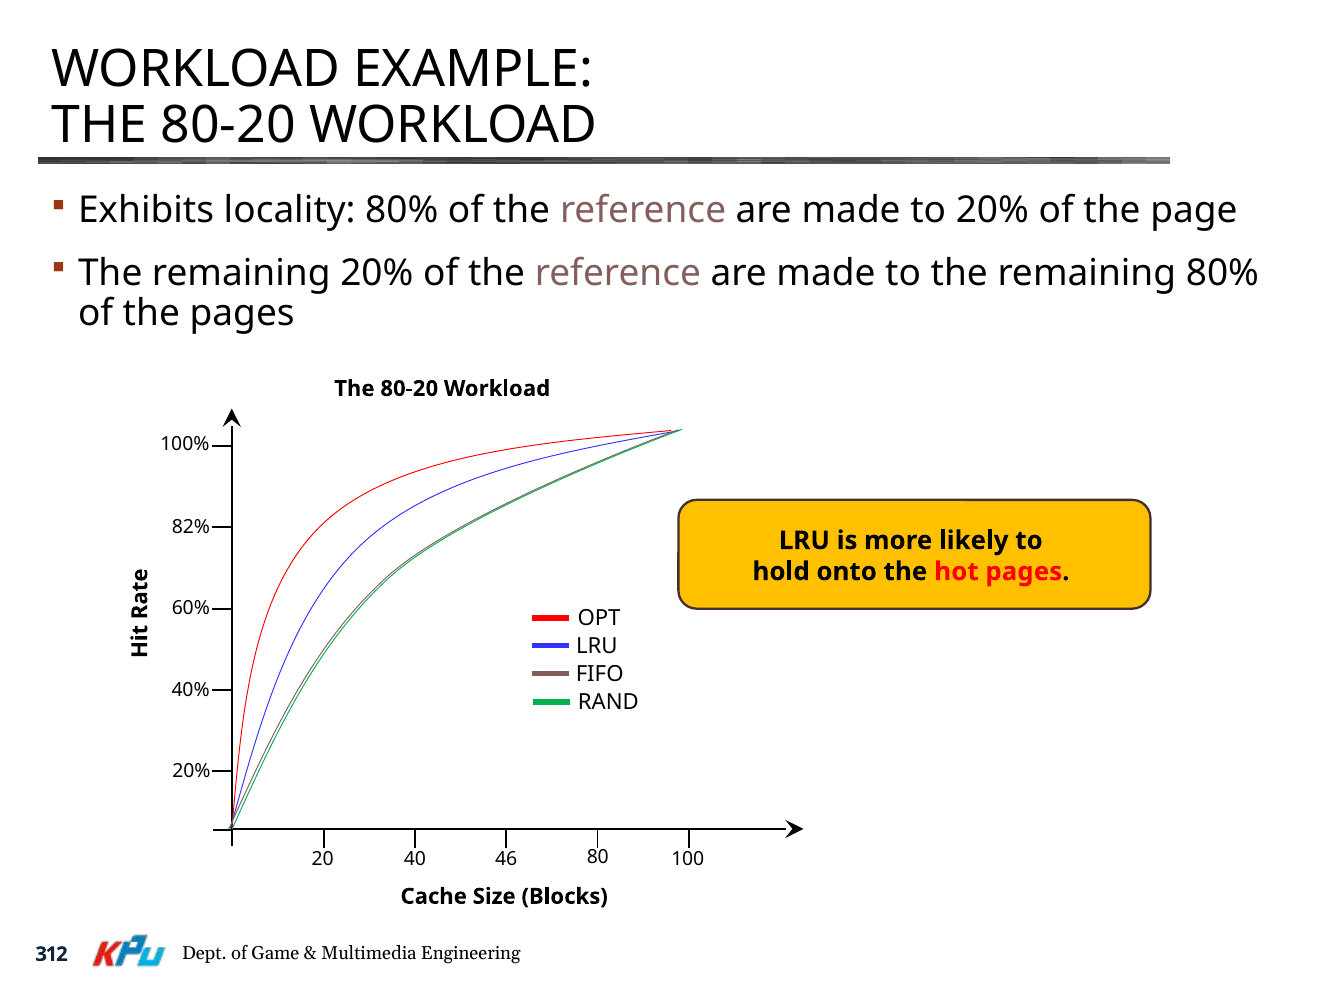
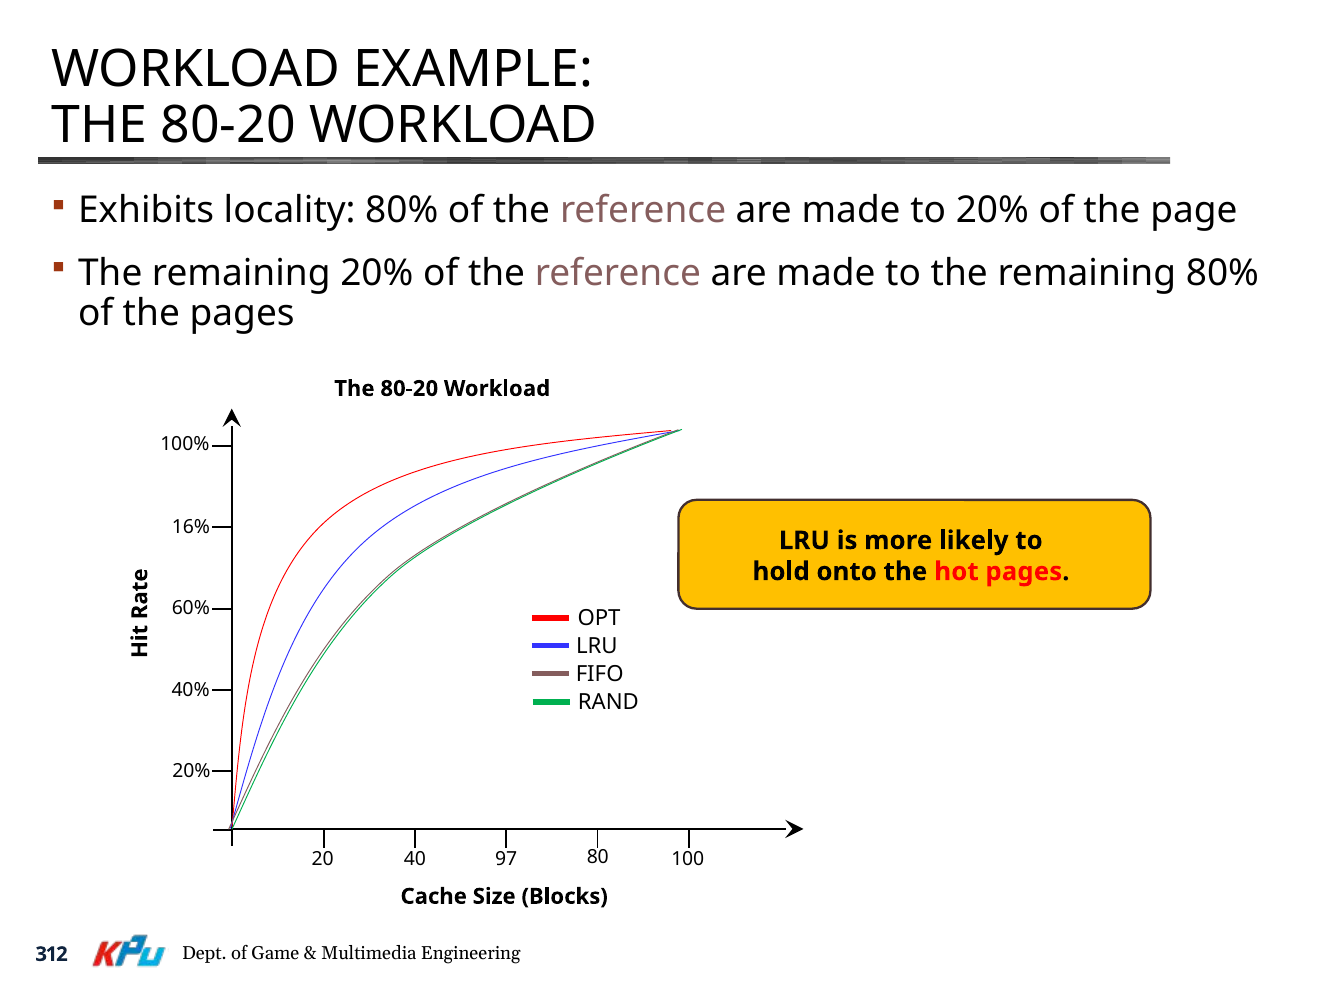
82%: 82% -> 16% (191, 527)
46: 46 -> 97 (506, 859)
